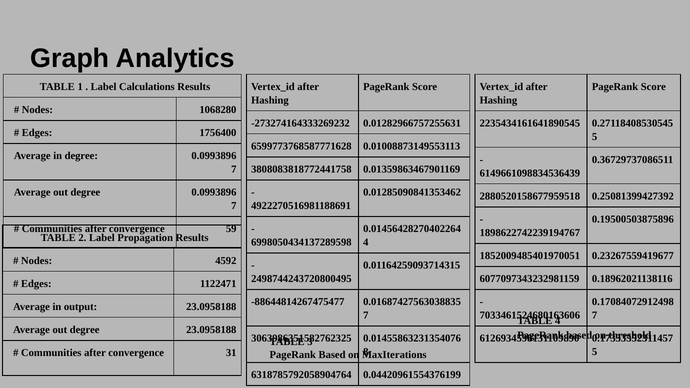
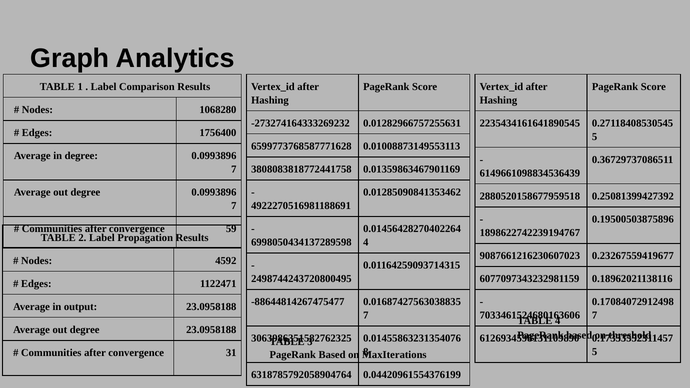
Calculations: Calculations -> Comparison (147, 87)
1852009485401970051: 1852009485401970051 -> 9087661216230607023 (530, 256)
